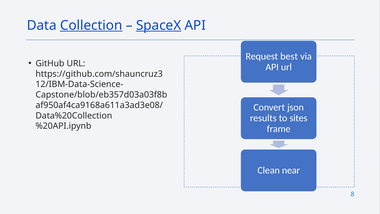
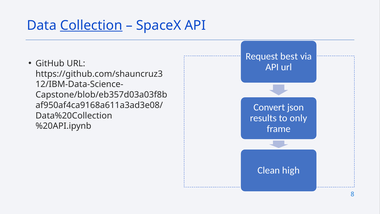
SpaceX underline: present -> none (159, 25)
sites: sites -> only (298, 118)
near: near -> high (291, 170)
